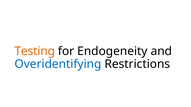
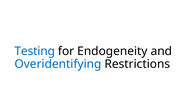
Testing colour: orange -> blue (35, 51)
